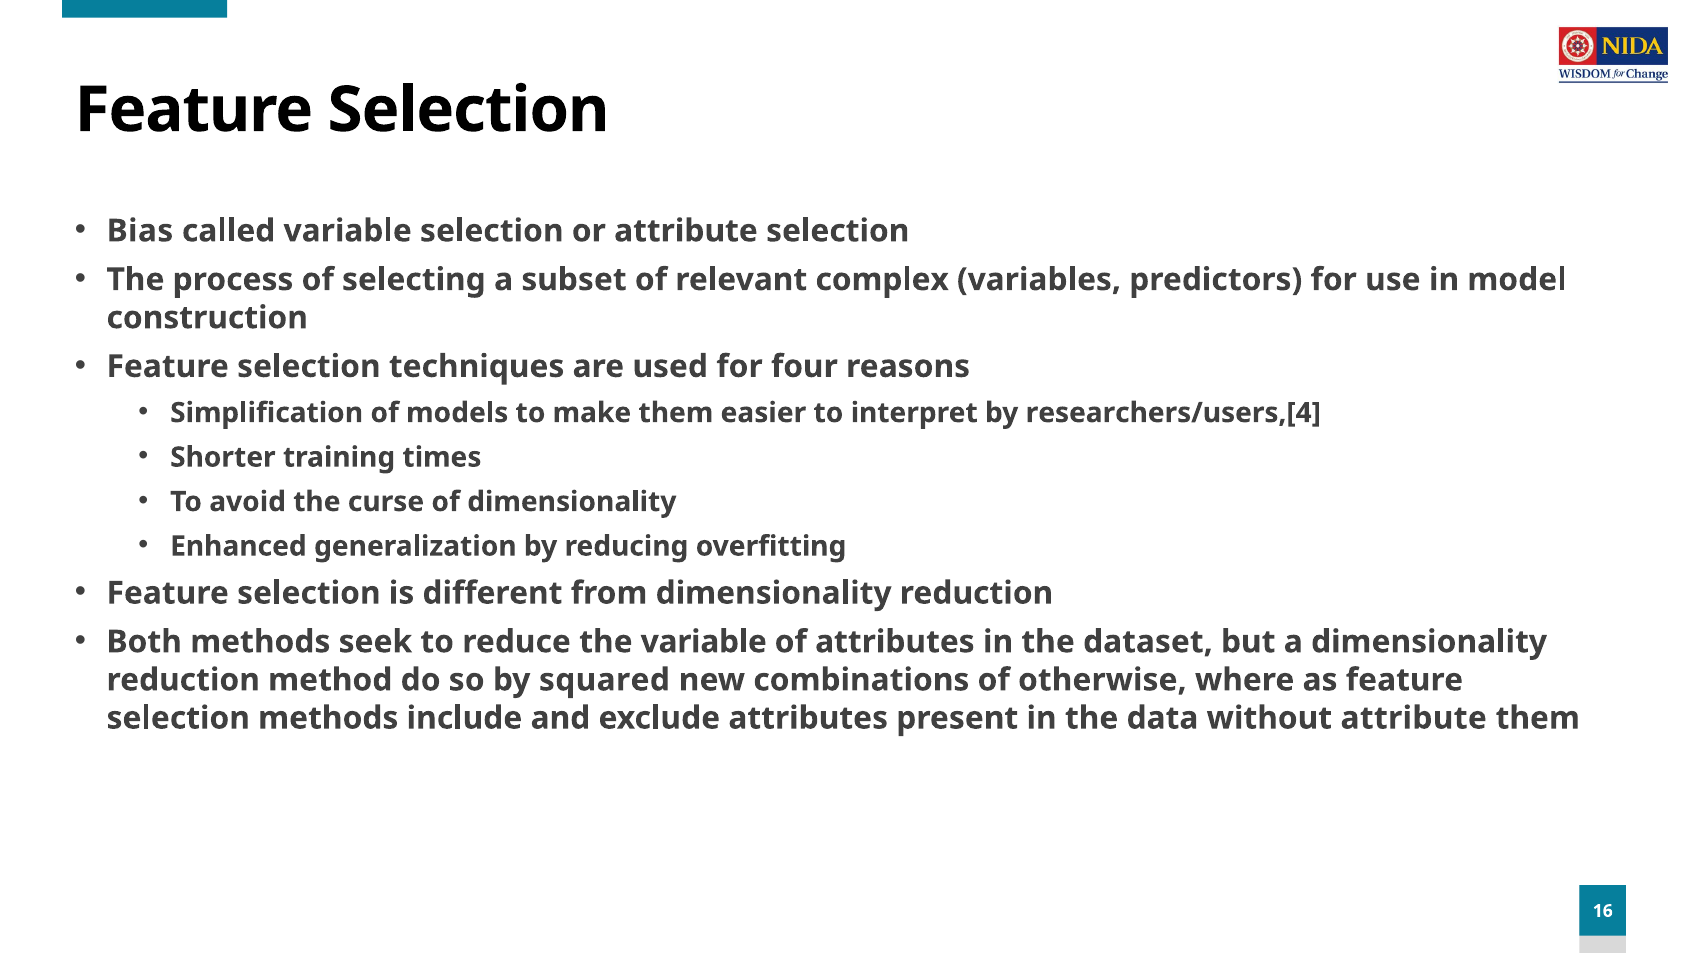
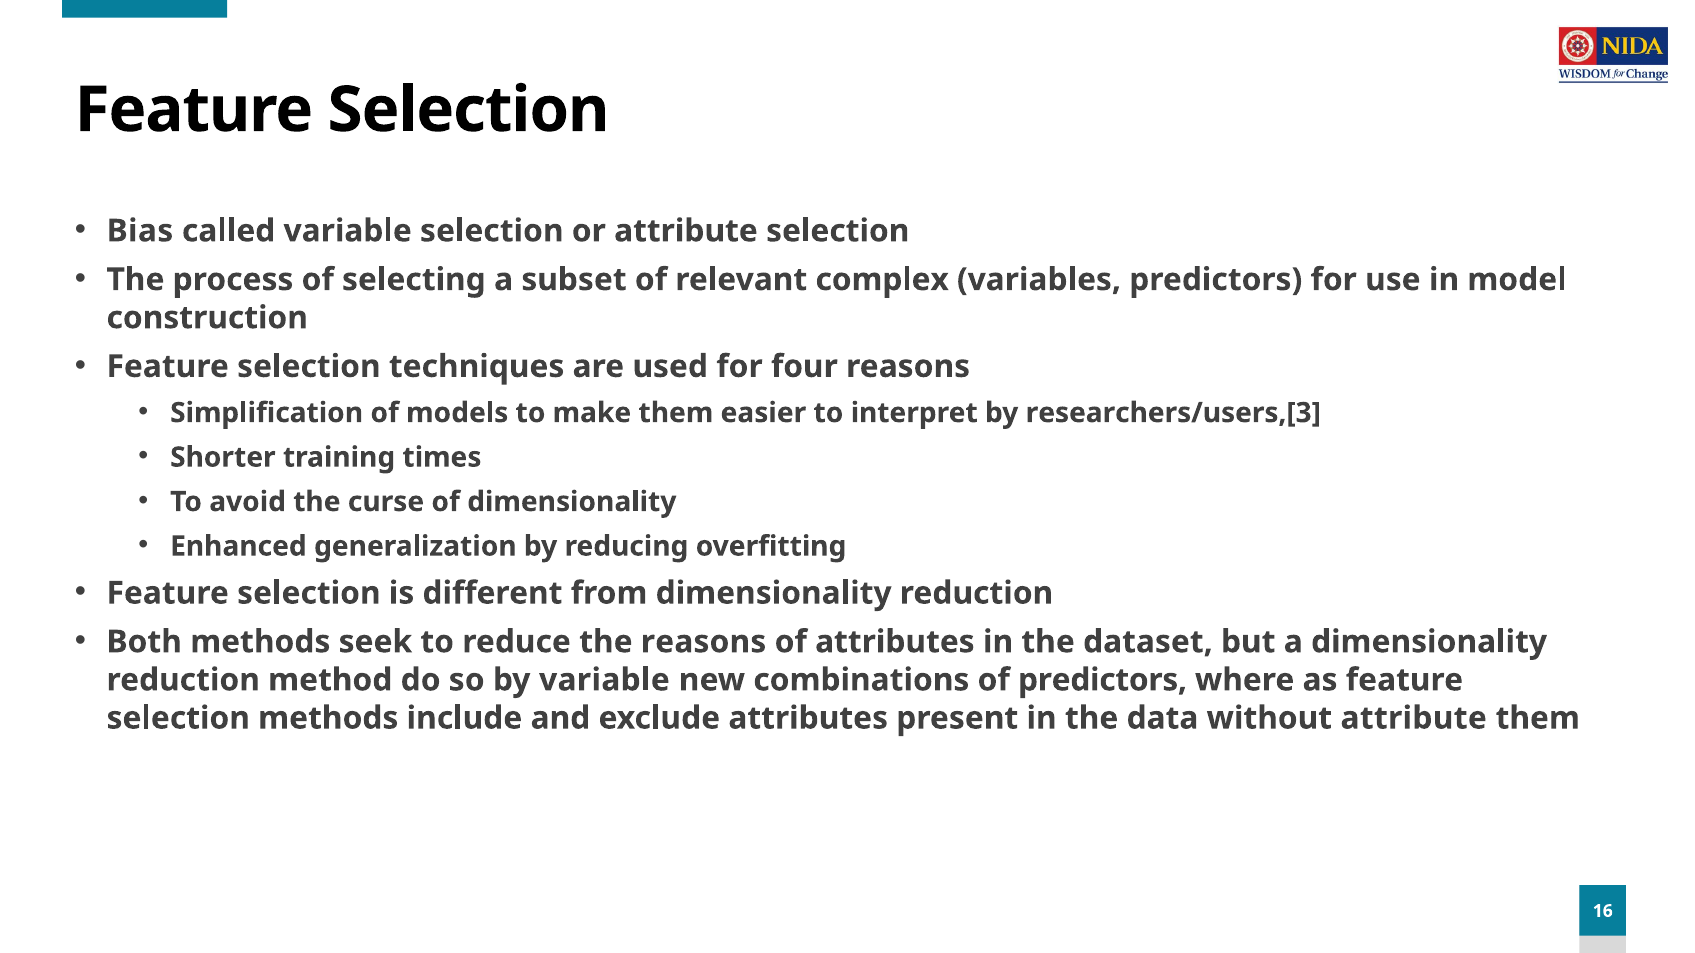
researchers/users,[4: researchers/users,[4 -> researchers/users,[3 (1173, 413)
the variable: variable -> reasons (704, 642)
by squared: squared -> variable (604, 680)
of otherwise: otherwise -> predictors (1102, 680)
